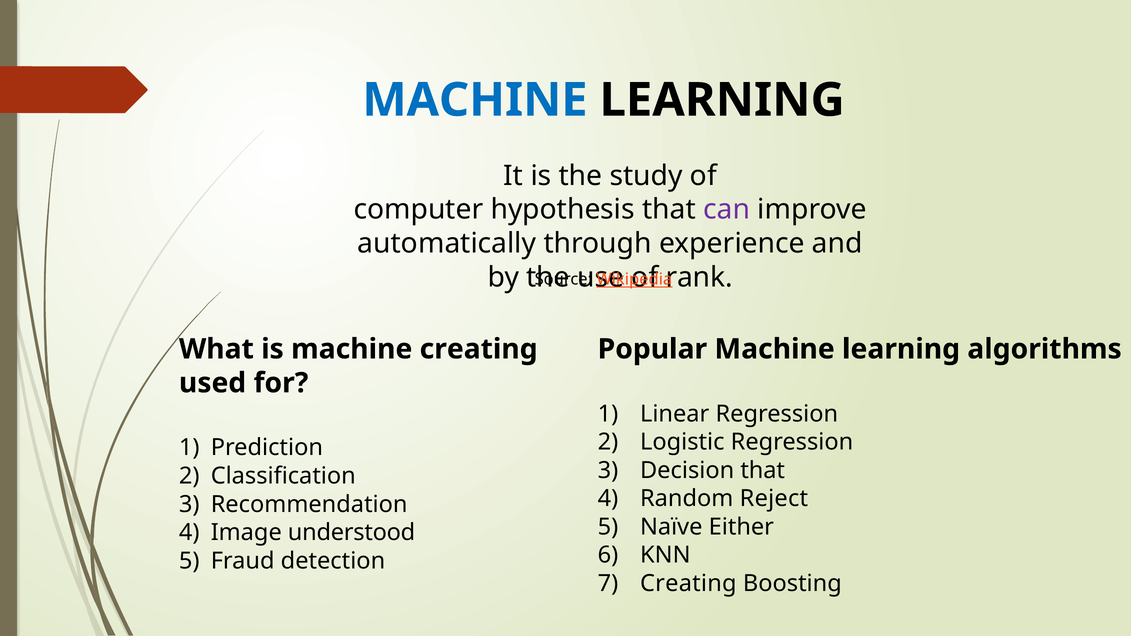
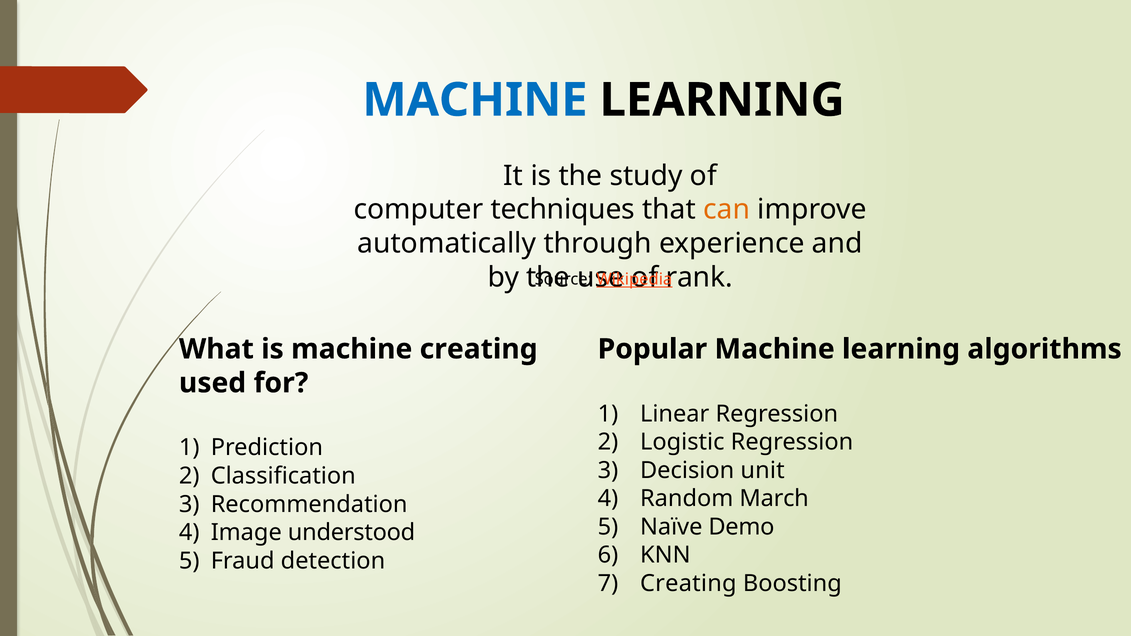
hypothesis: hypothesis -> techniques (563, 210)
can colour: purple -> orange (727, 210)
Decision that: that -> unit (763, 470)
Reject: Reject -> March (774, 499)
Either: Either -> Demo (741, 527)
